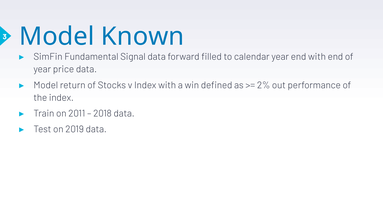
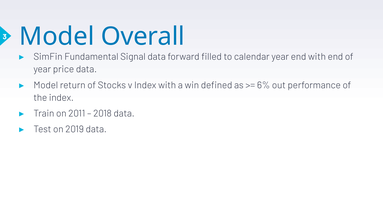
Known: Known -> Overall (143, 37)
2%: 2% -> 6% (264, 85)
